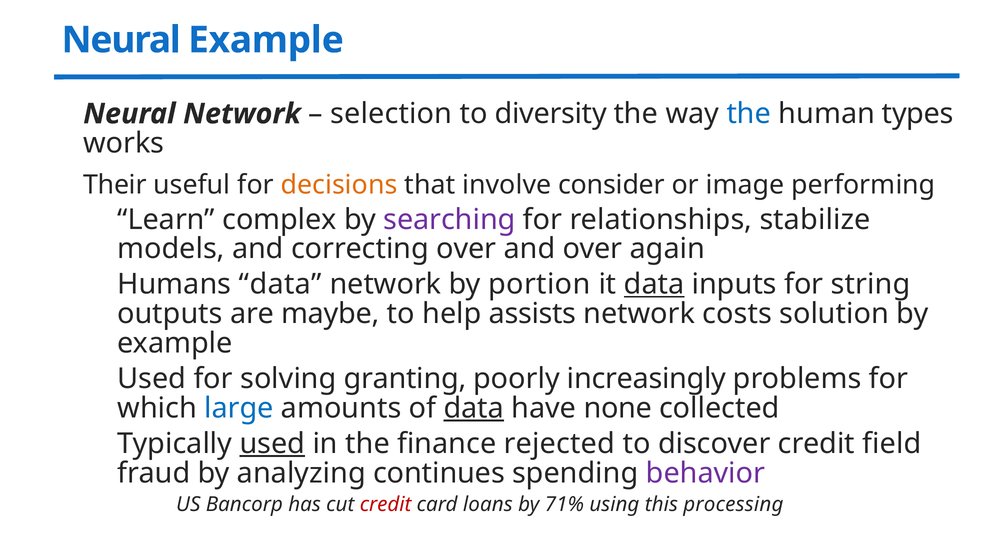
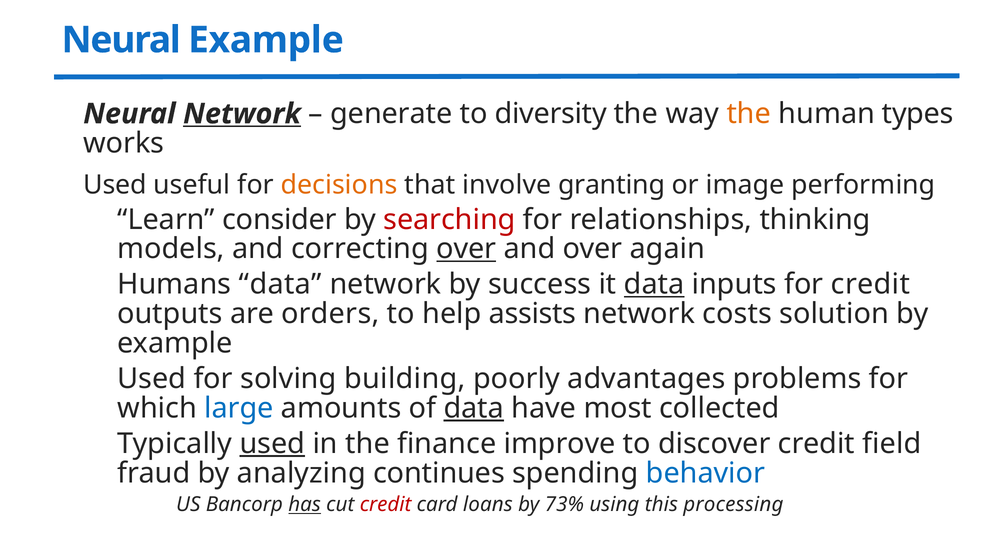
Network underline: none -> present (242, 114)
selection: selection -> generate (391, 114)
the colour: blue -> orange (749, 114)
Their: Their -> Used (115, 185)
consider: consider -> granting (612, 185)
complex: complex -> consider (280, 220)
searching colour: purple -> red (449, 220)
stabilize: stabilize -> thinking (815, 220)
over underline: none -> present (466, 249)
portion: portion -> success (540, 285)
for string: string -> credit (870, 285)
maybe: maybe -> orders (330, 314)
granting: granting -> building (405, 379)
increasingly: increasingly -> advantages (646, 379)
none: none -> most (618, 408)
rejected: rejected -> improve (560, 444)
behavior colour: purple -> blue (705, 473)
has underline: none -> present (305, 505)
71%: 71% -> 73% (564, 505)
